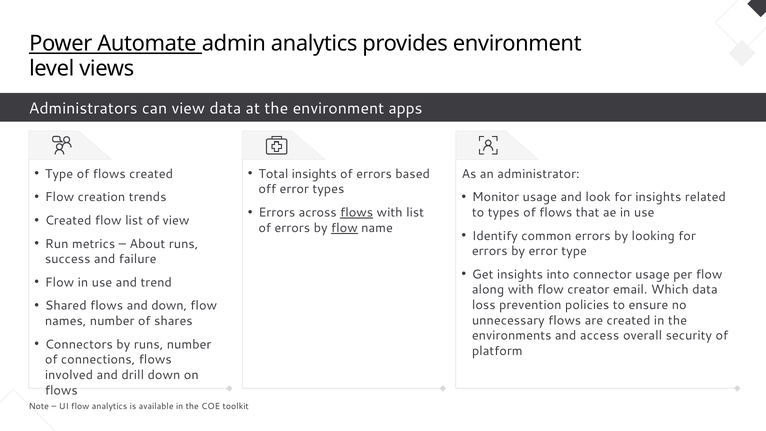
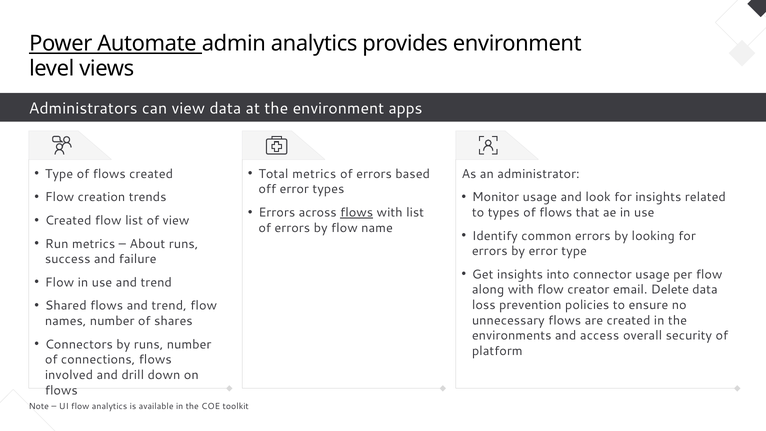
Total insights: insights -> metrics (314, 174)
flow underline: present -> none (344, 228)
Which: Which -> Delete (670, 290)
flows and down: down -> trend (169, 306)
